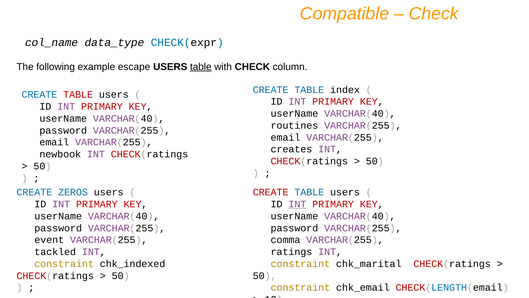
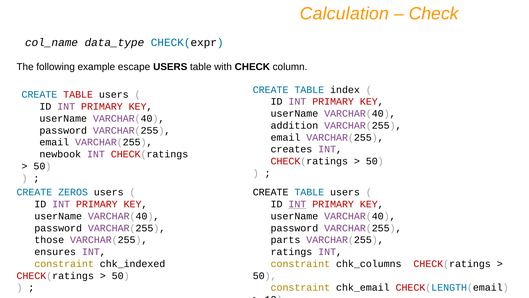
Compatible: Compatible -> Calculation (344, 14)
table underline: present -> none (201, 67)
routines: routines -> addition (294, 125)
CREATE colour: red -> black (271, 192)
event: event -> those (49, 240)
comma: comma -> parts (285, 240)
tackled: tackled -> ensures (55, 252)
chk_marital: chk_marital -> chk_columns (369, 263)
